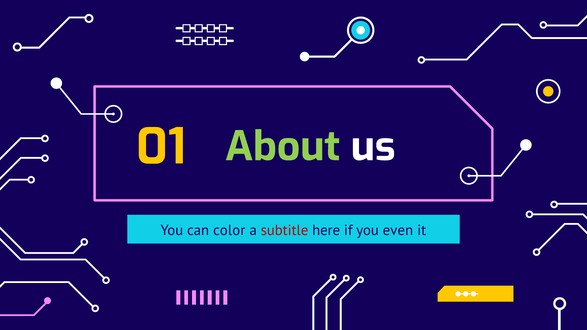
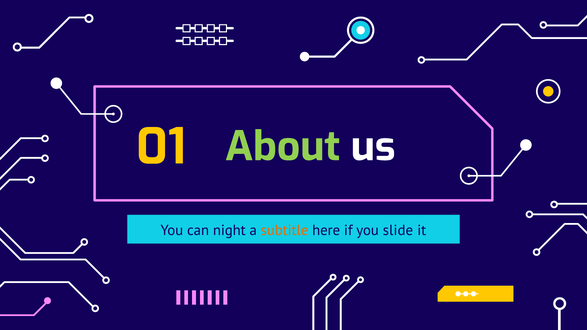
color: color -> night (229, 231)
subtitle colour: red -> orange (285, 231)
even: even -> slide (398, 231)
